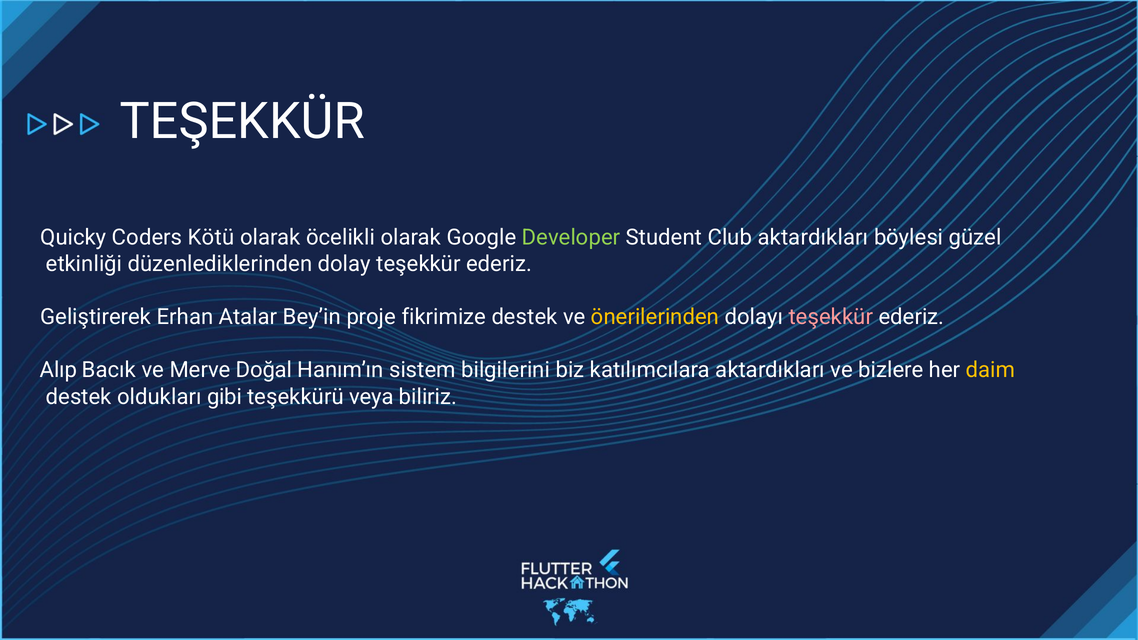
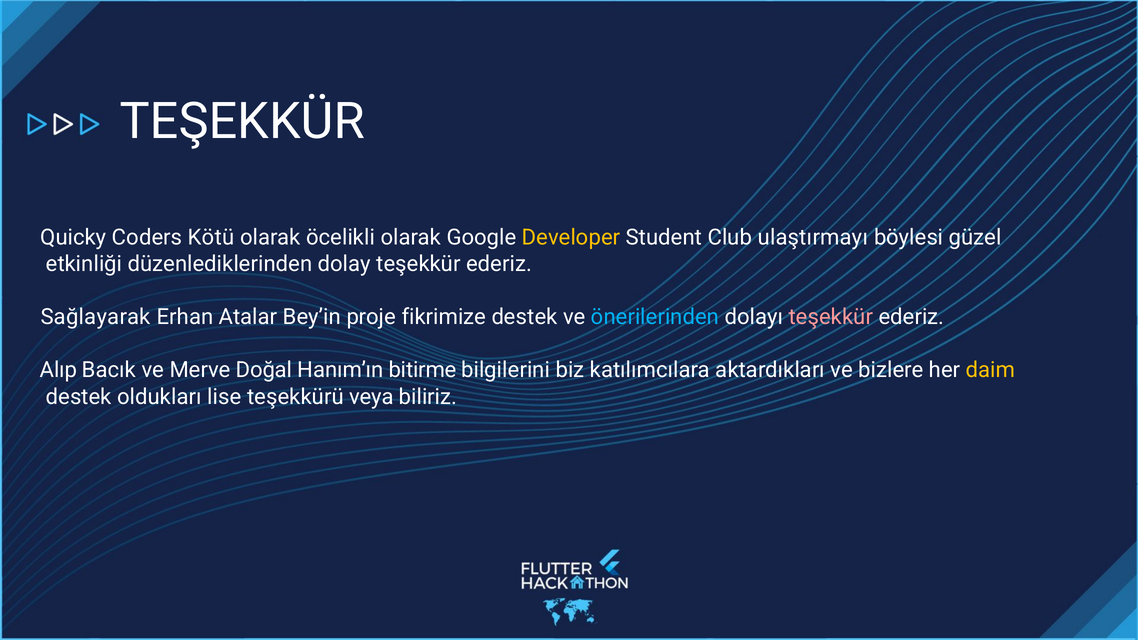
Developer colour: light green -> yellow (571, 237)
Club aktardıkları: aktardıkları -> ulaştırmayı (813, 237)
Geliştirerek: Geliştirerek -> Sağlayarak (96, 317)
önerilerinden colour: yellow -> light blue (655, 317)
sistem: sistem -> bitirme (423, 370)
gibi: gibi -> lise (224, 397)
